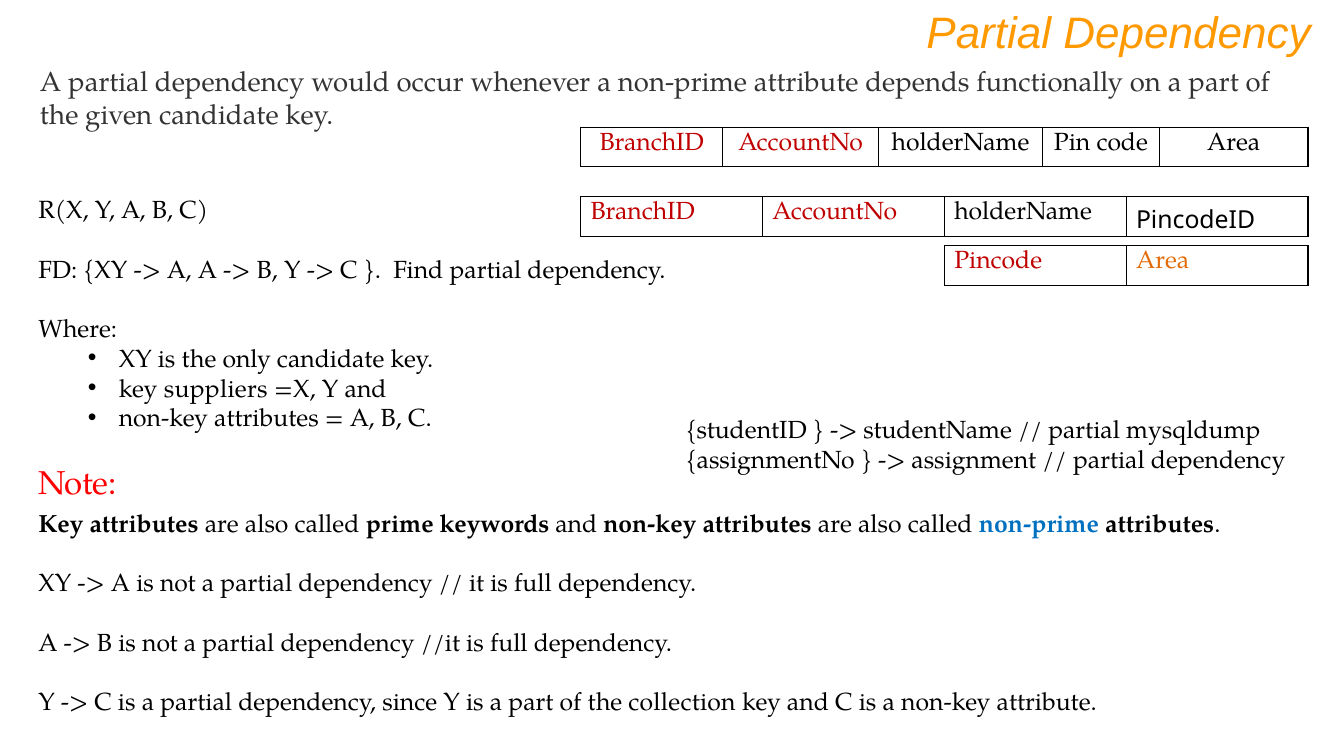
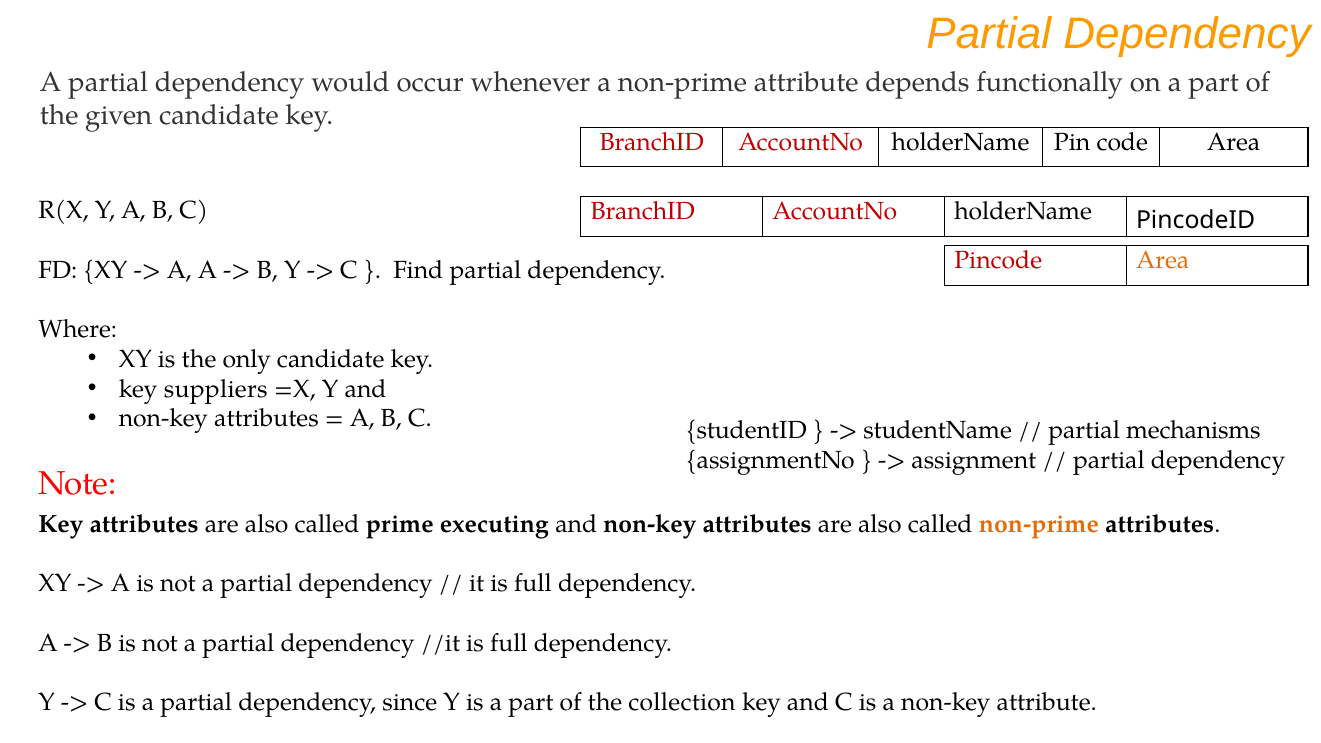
mysqldump: mysqldump -> mechanisms (1193, 430)
keywords: keywords -> executing (494, 524)
non-prime colour: blue -> orange (1039, 524)
